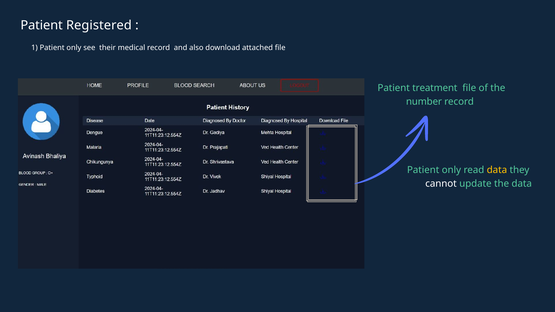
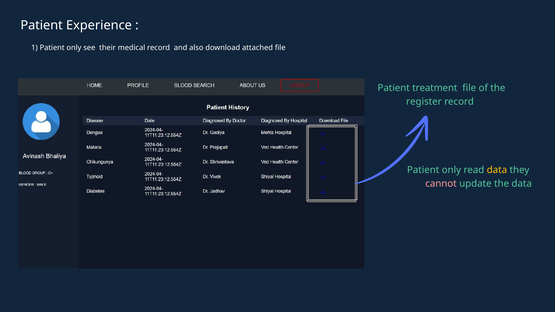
Registered: Registered -> Experience (99, 25)
number: number -> register (424, 102)
cannot colour: white -> pink (441, 184)
